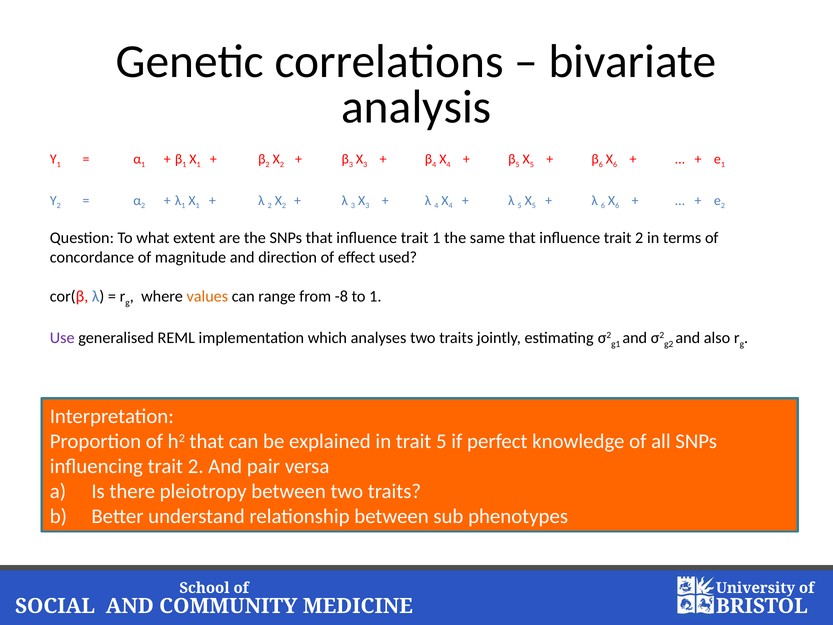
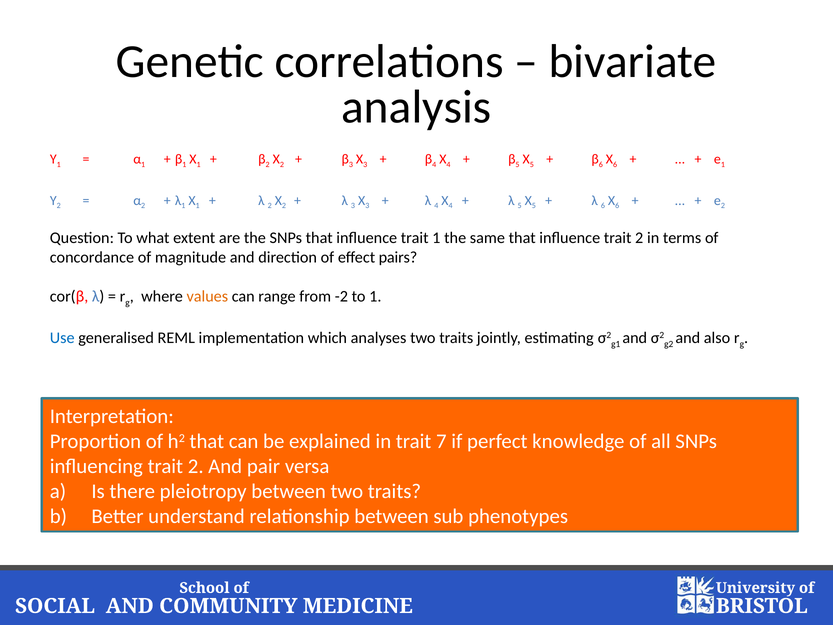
used: used -> pairs (398, 257)
-8: -8 -> -2 (341, 296)
Use colour: purple -> blue (62, 338)
trait 5: 5 -> 7 (441, 441)
